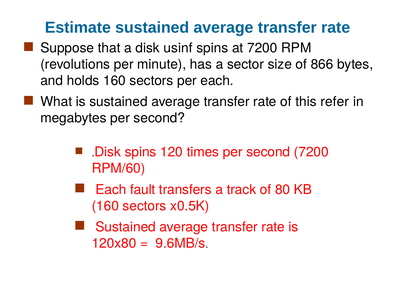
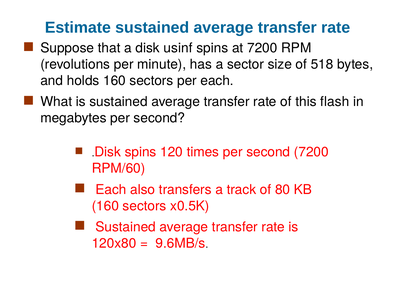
866: 866 -> 518 (322, 64)
refer: refer -> flash (335, 102)
fault: fault -> also (143, 190)
